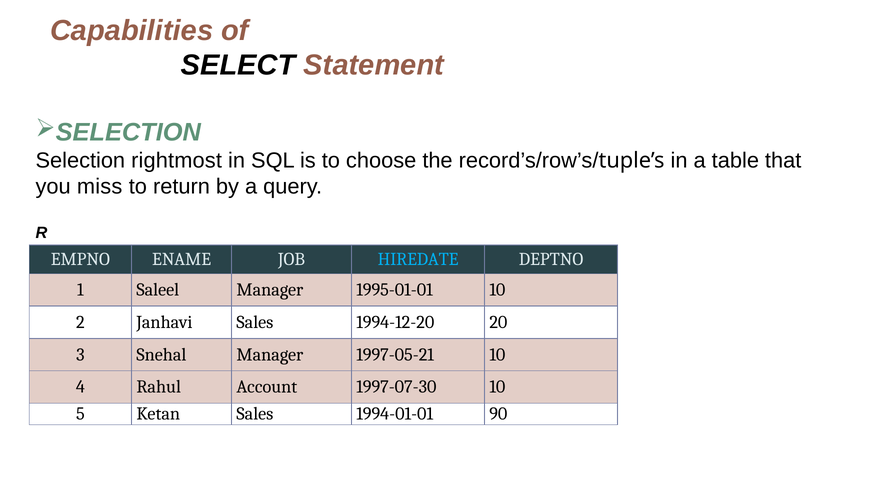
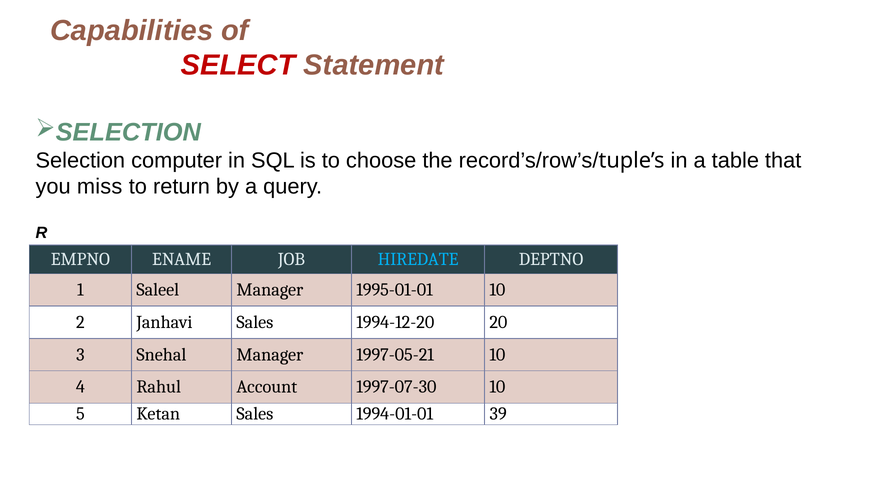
SELECT colour: black -> red (238, 65)
rightmost: rightmost -> computer (177, 161)
90: 90 -> 39 (498, 414)
